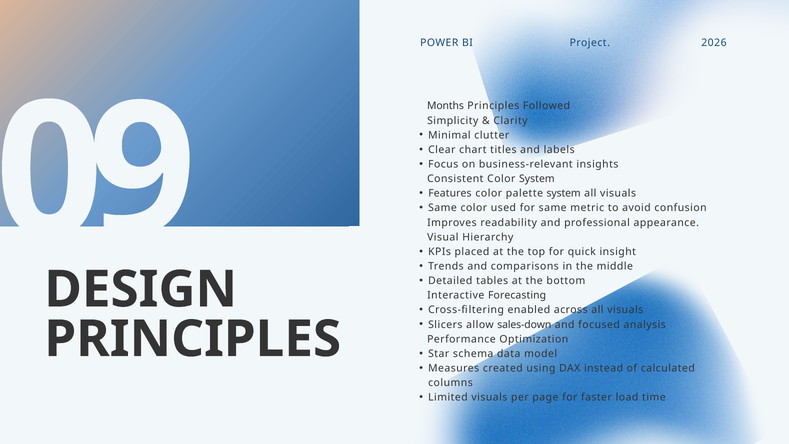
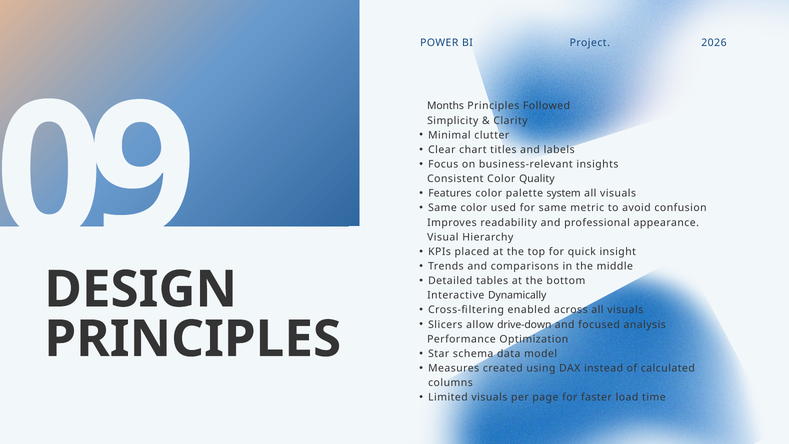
Color System: System -> Quality (537, 179)
Forecasting: Forecasting -> Dynamically (517, 295)
sales-down: sales-down -> drive-down (524, 324)
